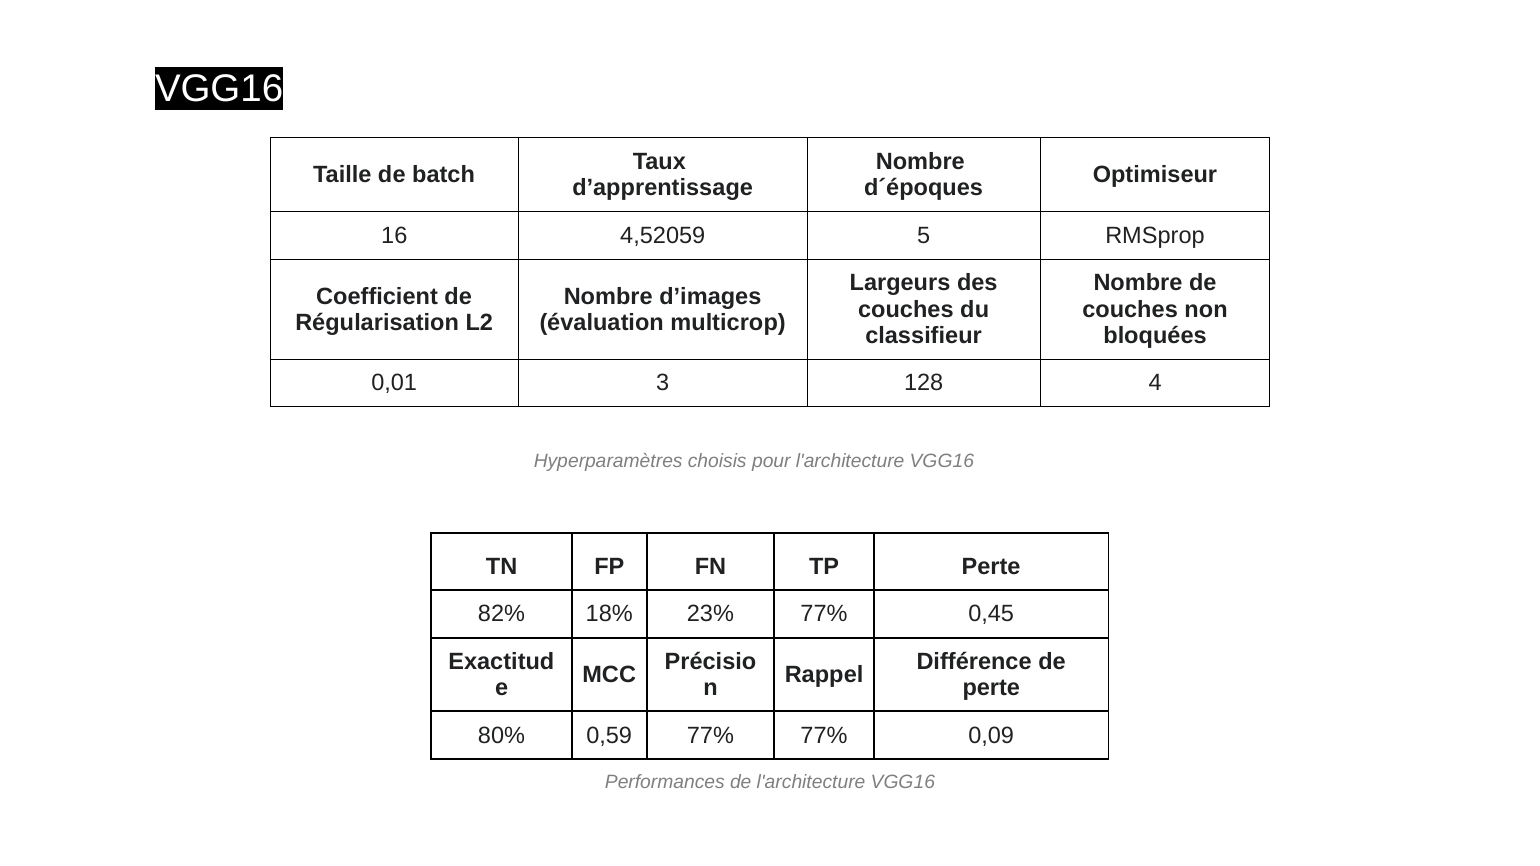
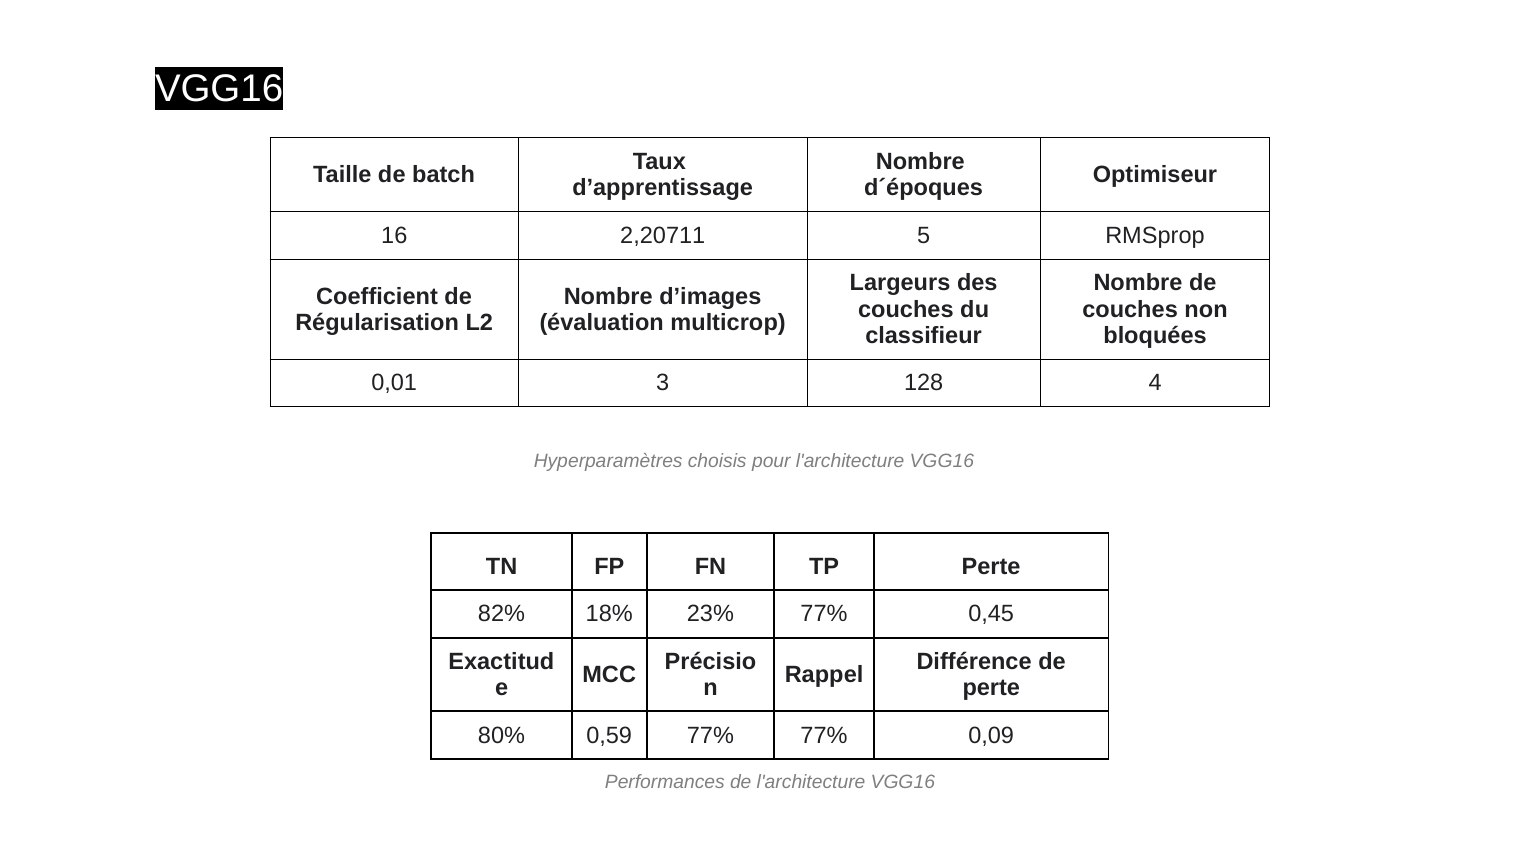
4,52059: 4,52059 -> 2,20711 (663, 236)
